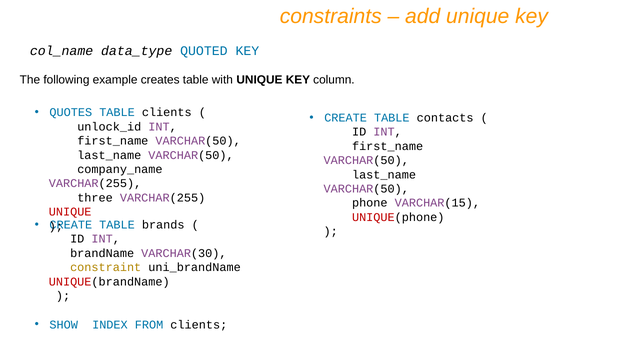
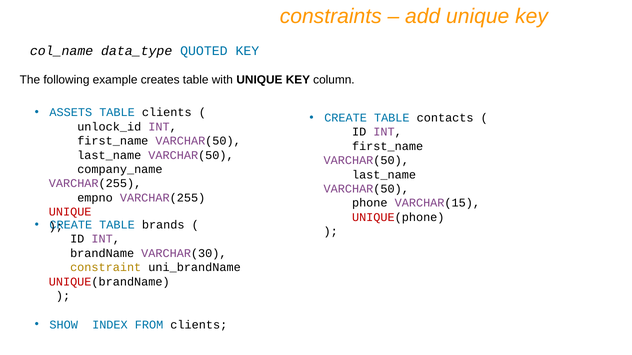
QUOTES: QUOTES -> ASSETS (71, 113)
three: three -> empno (95, 198)
